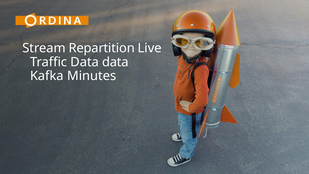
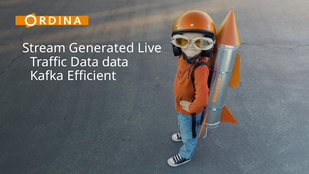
Repartition: Repartition -> Generated (102, 48)
Minutes: Minutes -> Efficient (92, 76)
